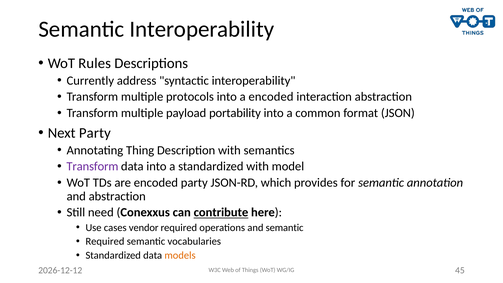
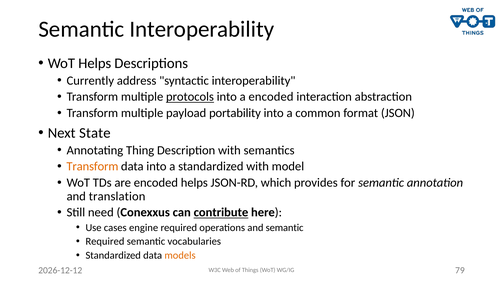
WoT Rules: Rules -> Helps (95, 63)
protocols underline: none -> present (190, 97)
Next Party: Party -> State (95, 133)
Transform colour: purple -> orange (92, 166)
encoded party: party -> helps (194, 183)
and abstraction: abstraction -> translation (117, 196)
vendor: vendor -> engine (144, 227)
45: 45 -> 79 (460, 270)
